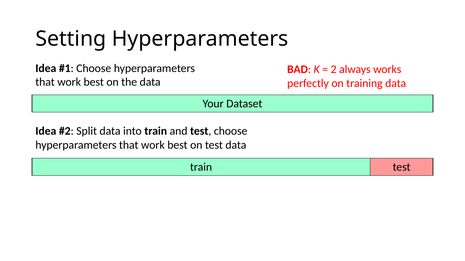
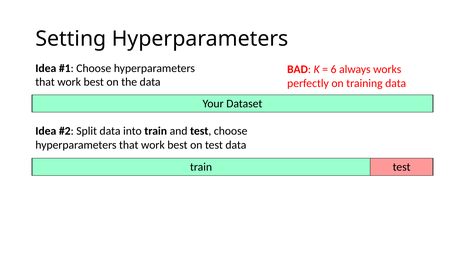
2: 2 -> 6 (334, 69)
